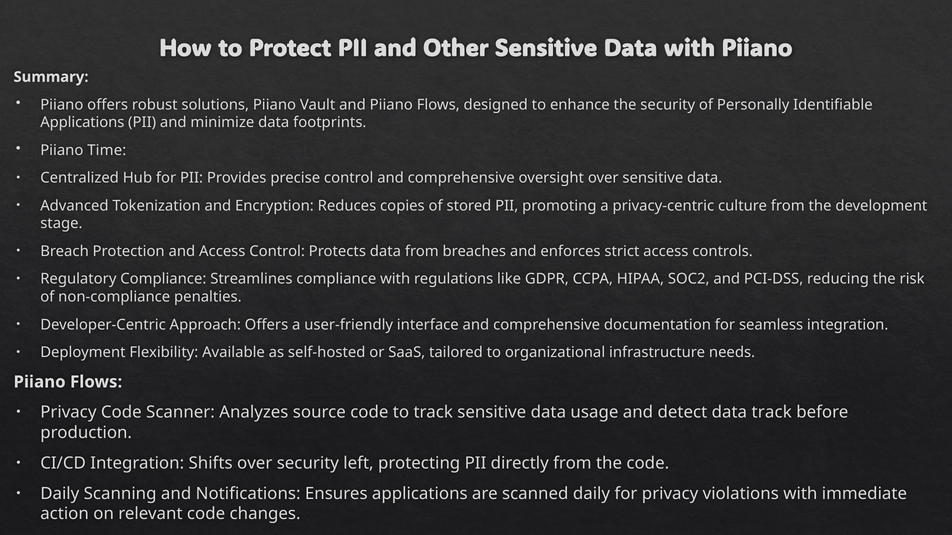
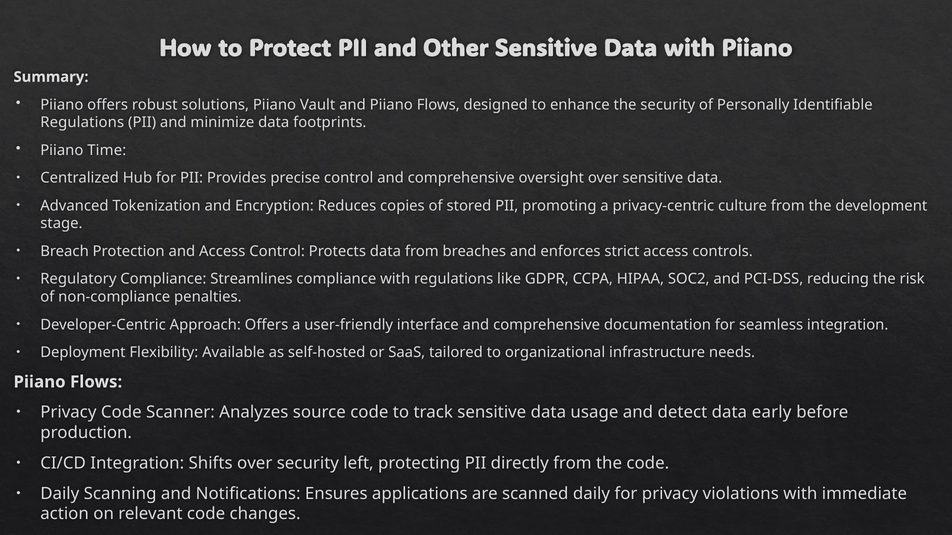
Applications: Applications -> Regulations (82, 123)
data track: track -> early (772, 413)
